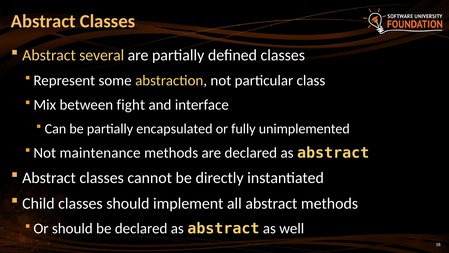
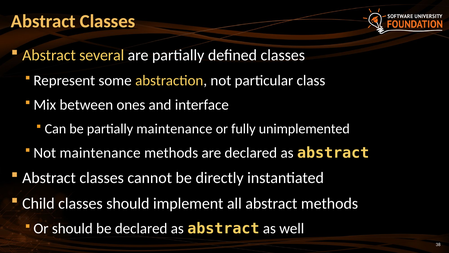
fight: fight -> ones (131, 105)
partially encapsulated: encapsulated -> maintenance (174, 129)
